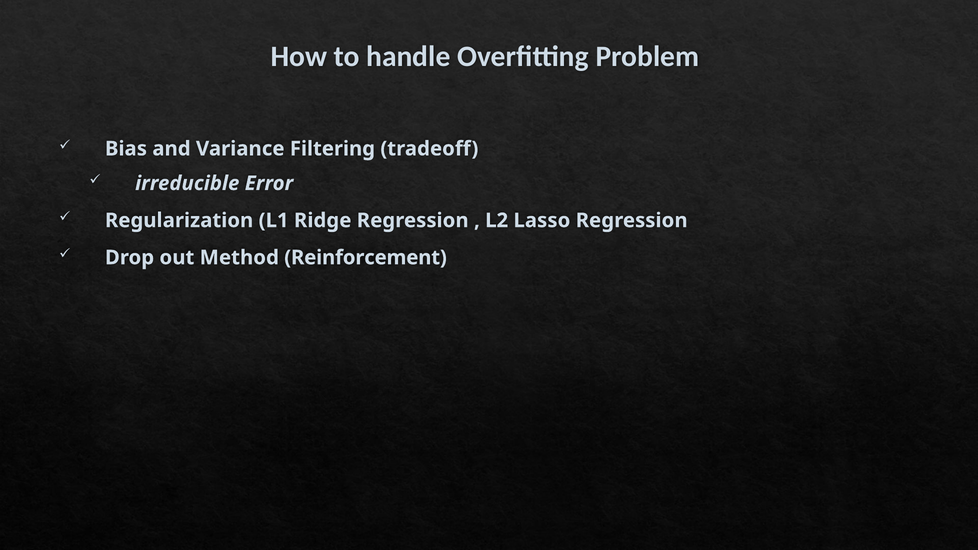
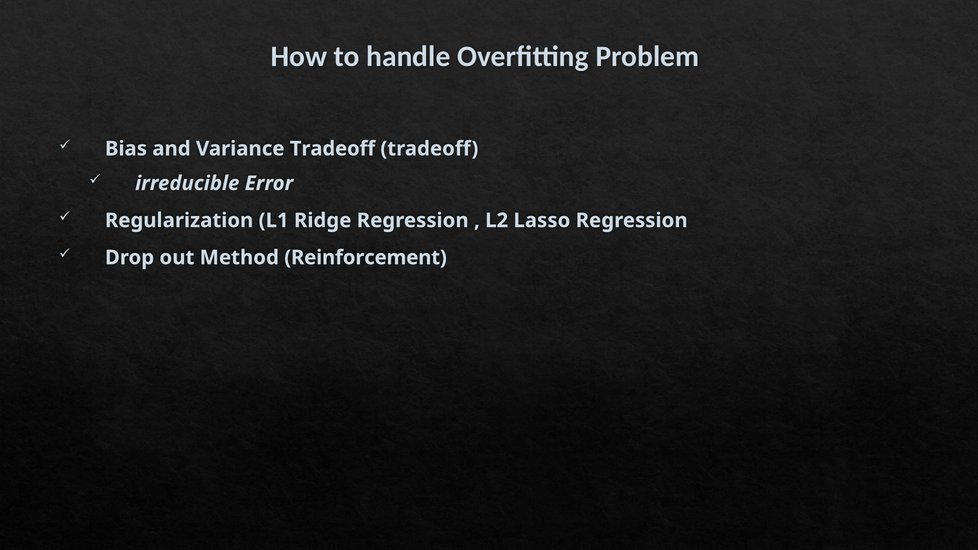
Variance Filtering: Filtering -> Tradeoff (332, 149)
